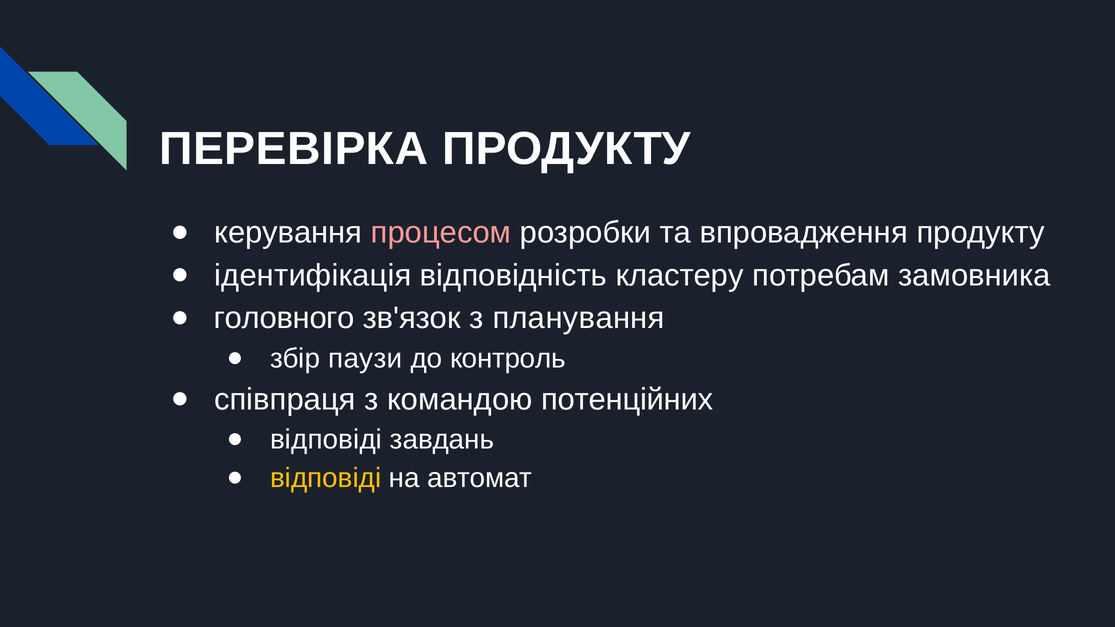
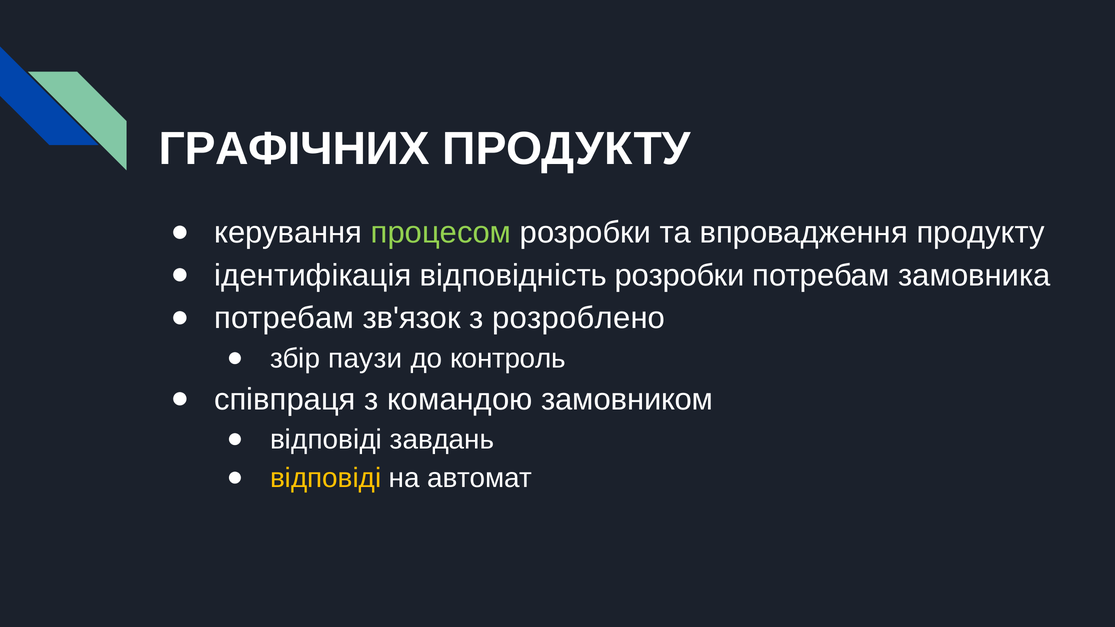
ПЕРЕВІРКА: ПЕРЕВІРКА -> ГРАФІЧНИХ (294, 149)
процесом colour: pink -> light green (441, 233)
відповідність кластеру: кластеру -> розробки (680, 276)
головного: головного -> потребам (284, 318)
планування: планування -> розроблено (579, 318)
потенційних: потенційних -> замовником (627, 400)
